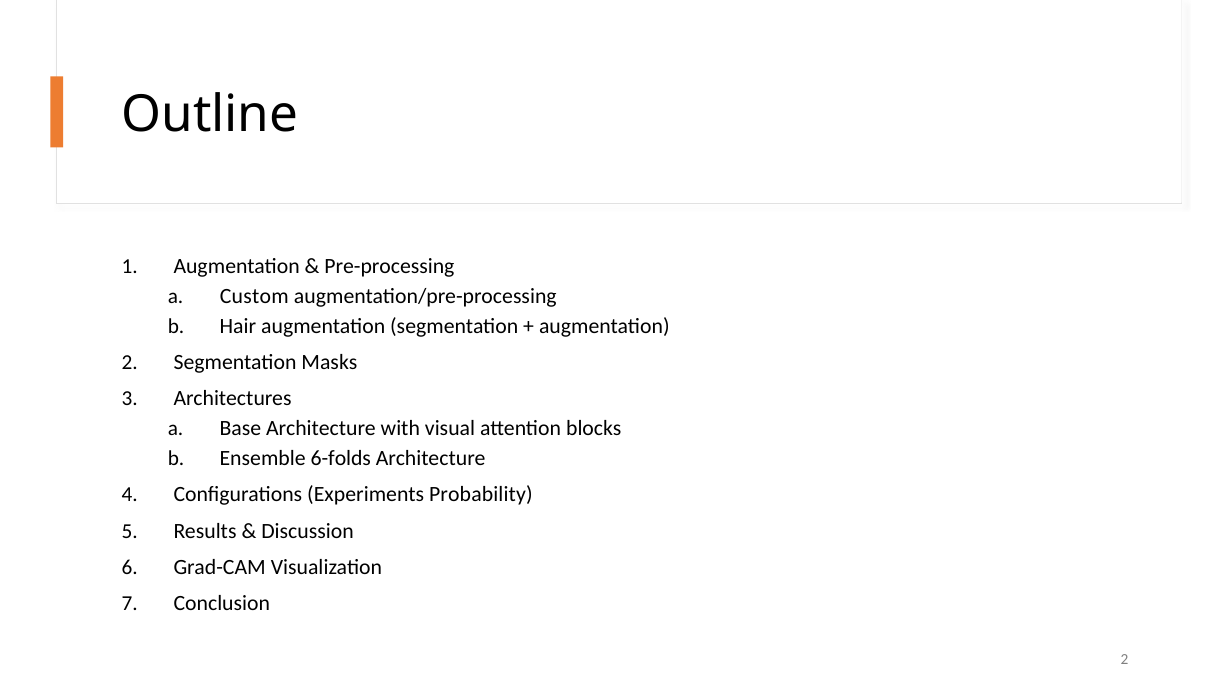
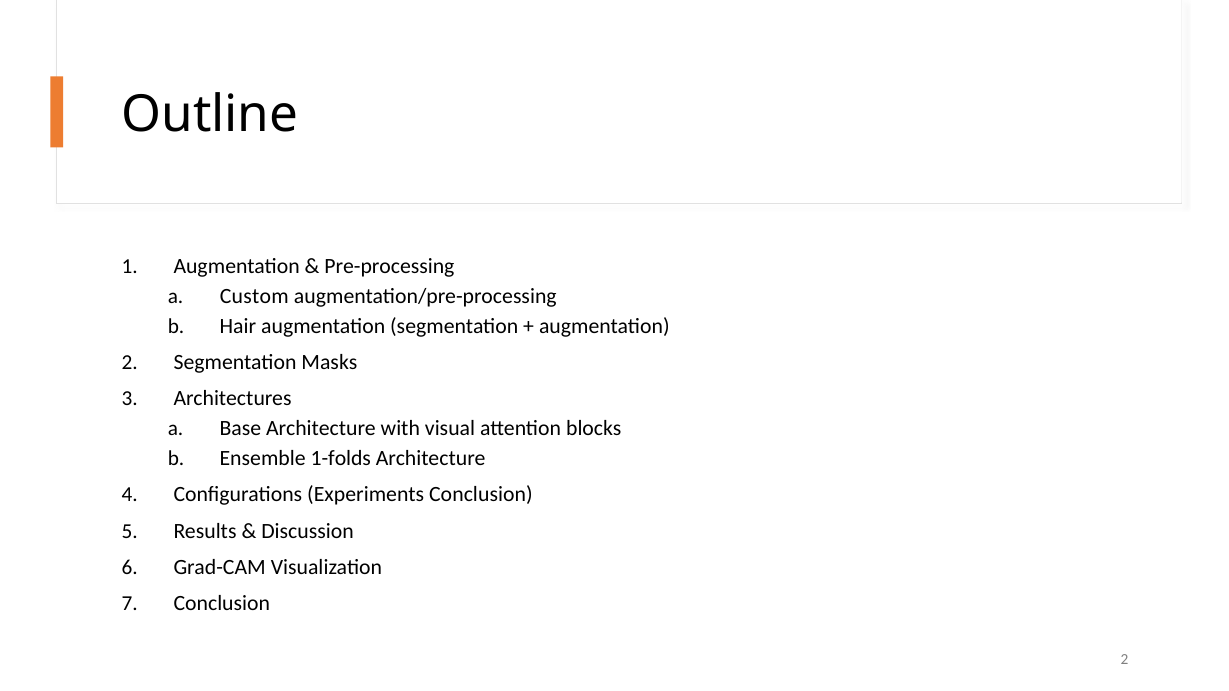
6-folds: 6-folds -> 1-folds (341, 459)
Experiments Probability: Probability -> Conclusion (481, 495)
